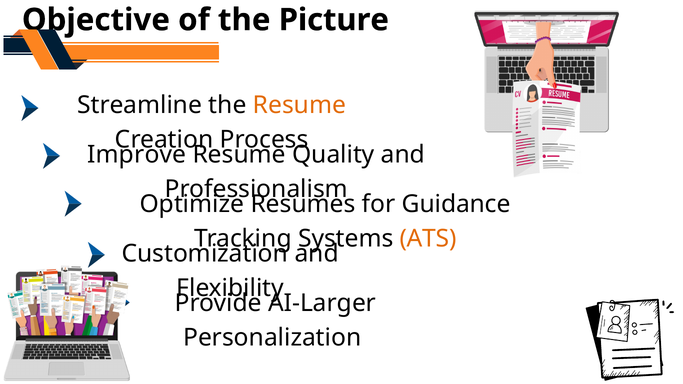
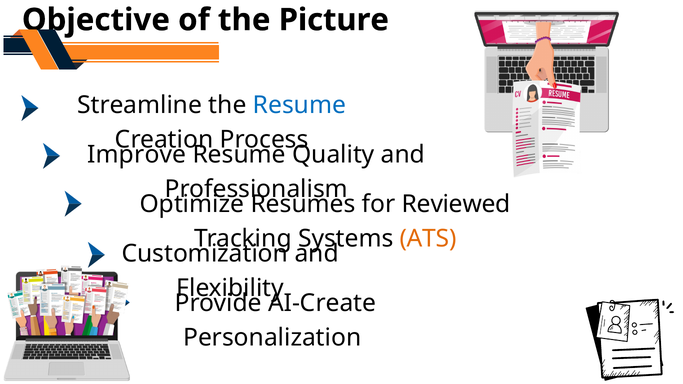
Resume colour: orange -> blue (299, 105)
Guidance: Guidance -> Reviewed (456, 204)
AI-Larger: AI-Larger -> AI-Create (322, 303)
